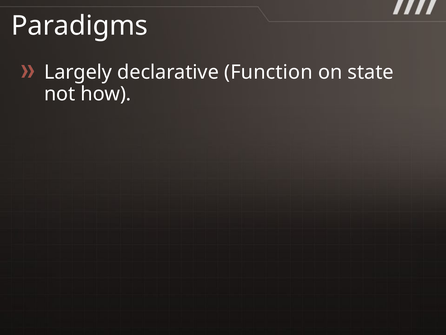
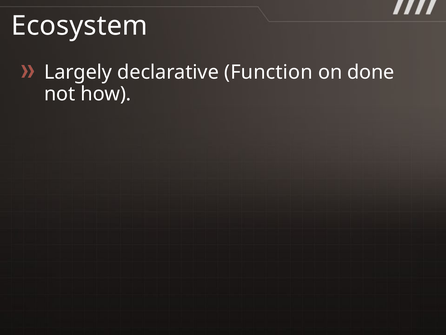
Paradigms: Paradigms -> Ecosystem (79, 26)
state: state -> done (371, 72)
